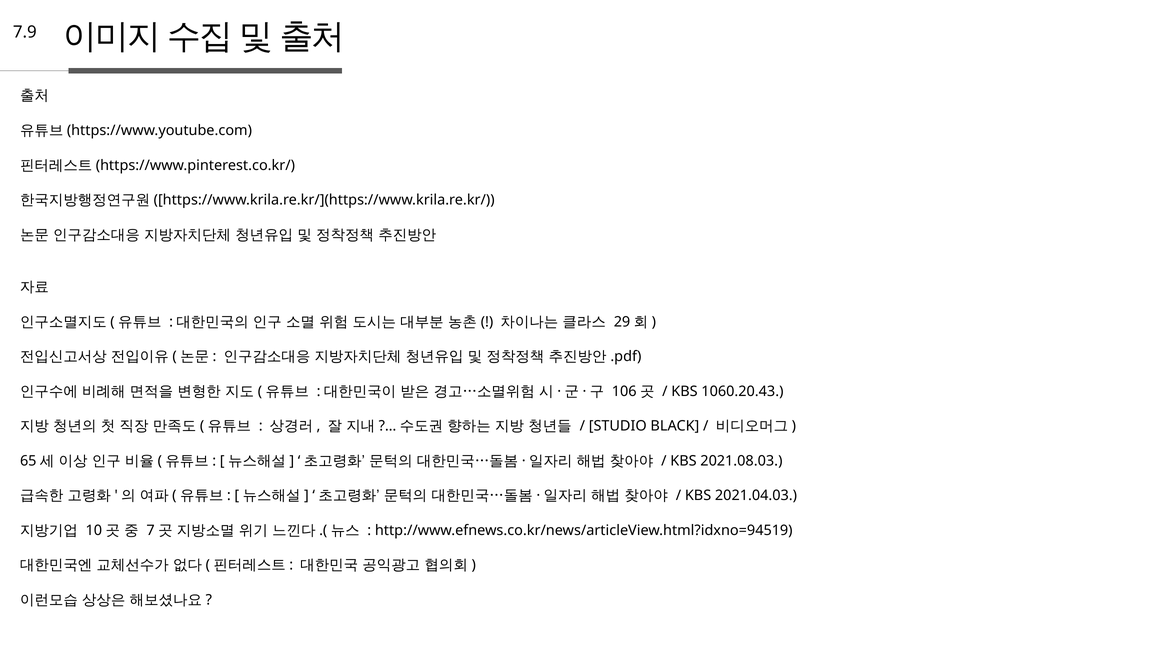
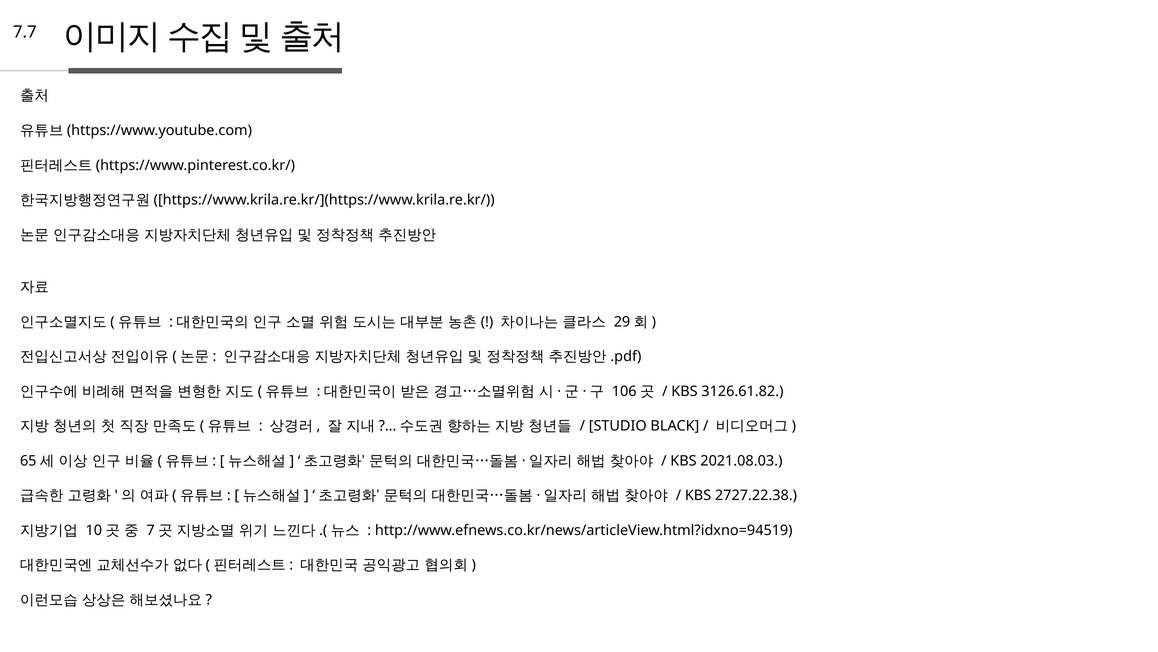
7.9: 7.9 -> 7.7 (25, 32)
1060.20.43: 1060.20.43 -> 3126.61.82 (742, 391)
2021.04.03: 2021.04.03 -> 2727.22.38 (756, 495)
